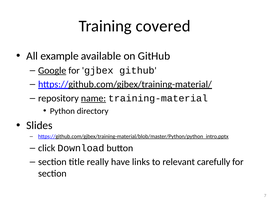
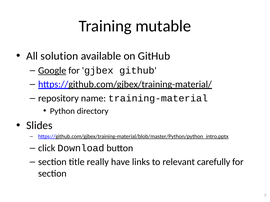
covered: covered -> mutable (163, 26)
example: example -> solution (59, 56)
name underline: present -> none (93, 99)
